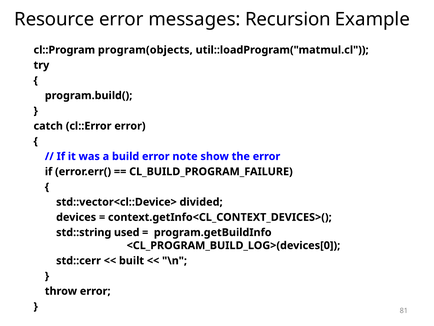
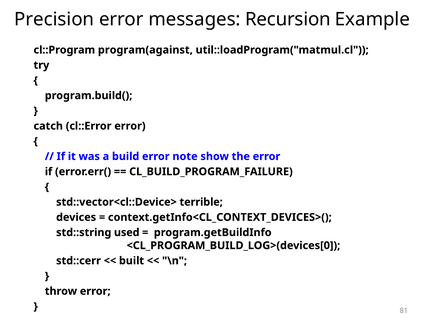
Resource: Resource -> Precision (54, 19)
program(objects: program(objects -> program(against (145, 50)
divided: divided -> terrible (201, 202)
